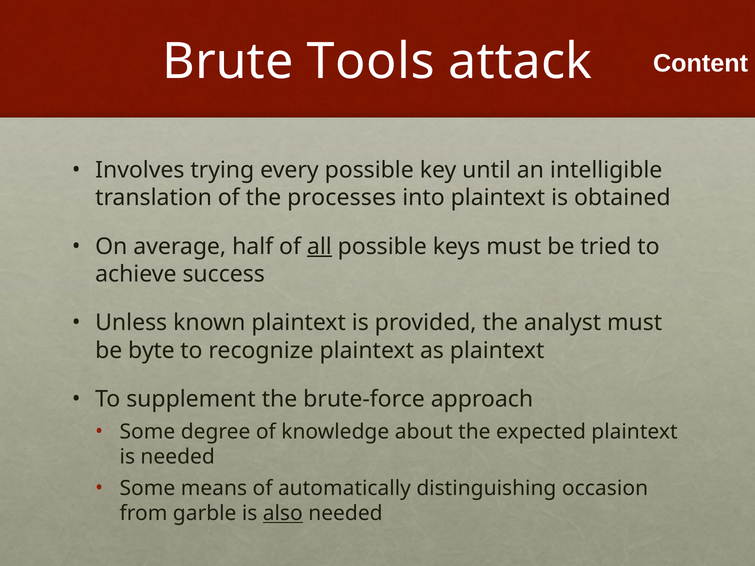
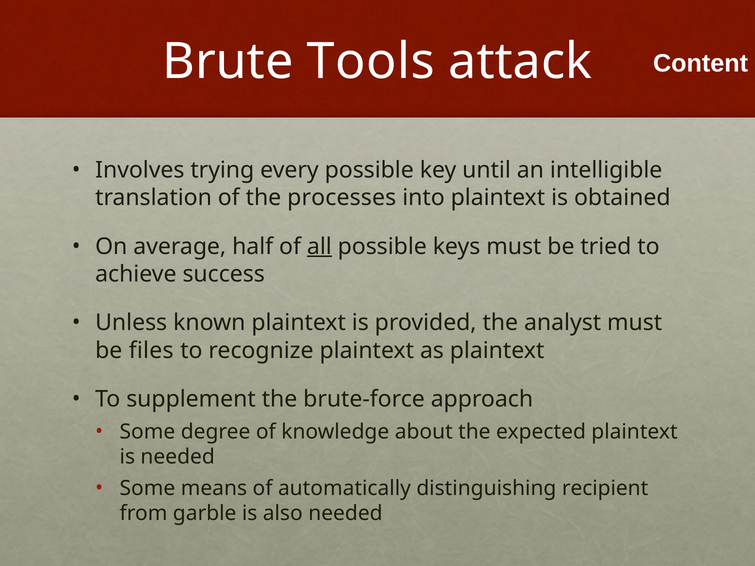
byte: byte -> files (151, 351)
occasion: occasion -> recipient (605, 488)
also underline: present -> none (283, 514)
